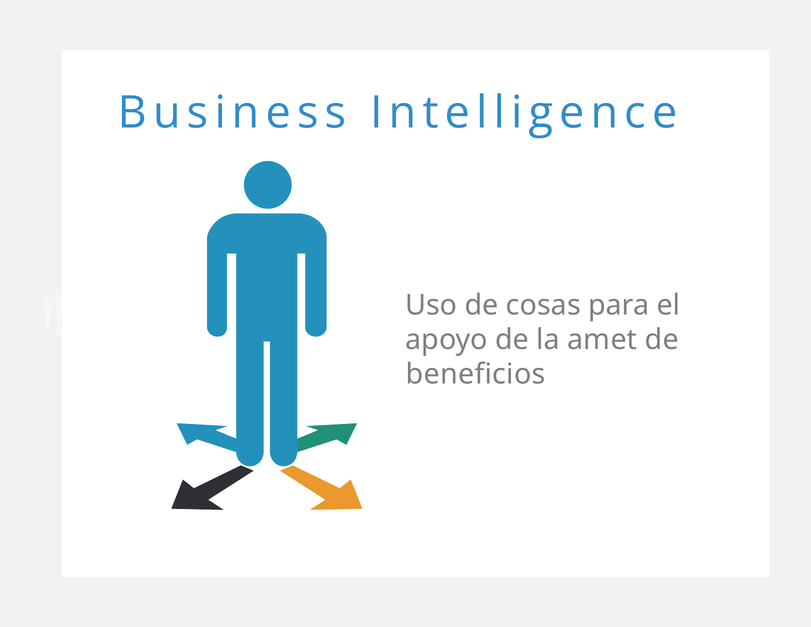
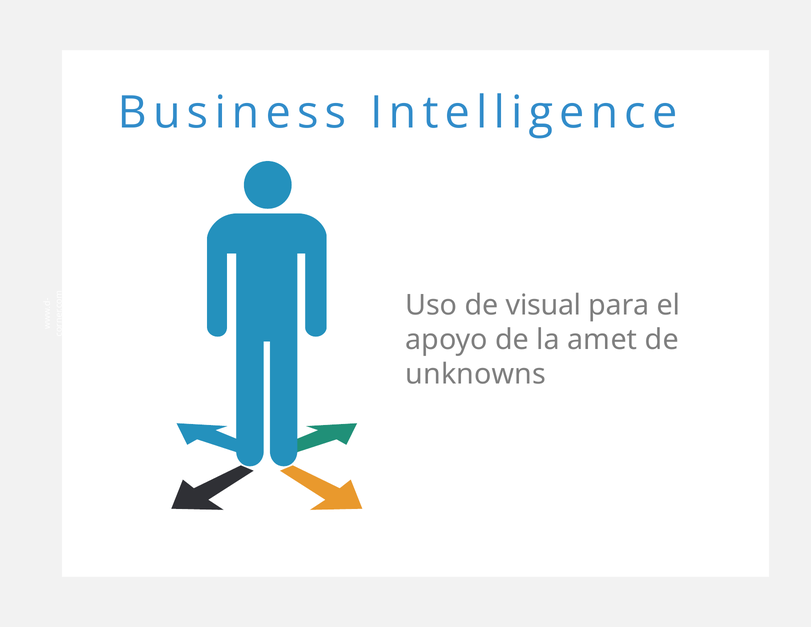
cosas: cosas -> visual (543, 305)
beneficios: beneficios -> unknowns (476, 374)
